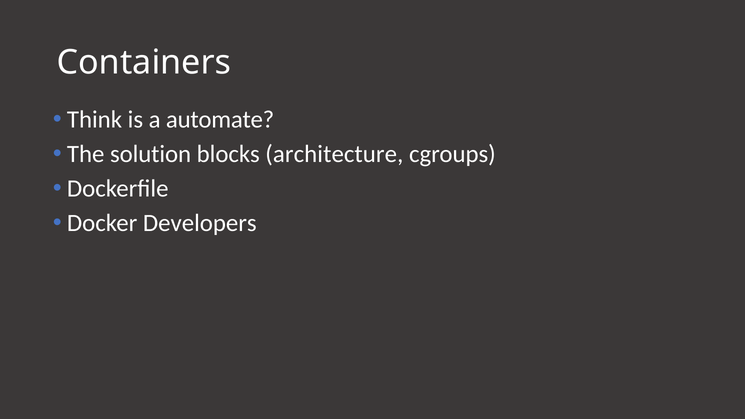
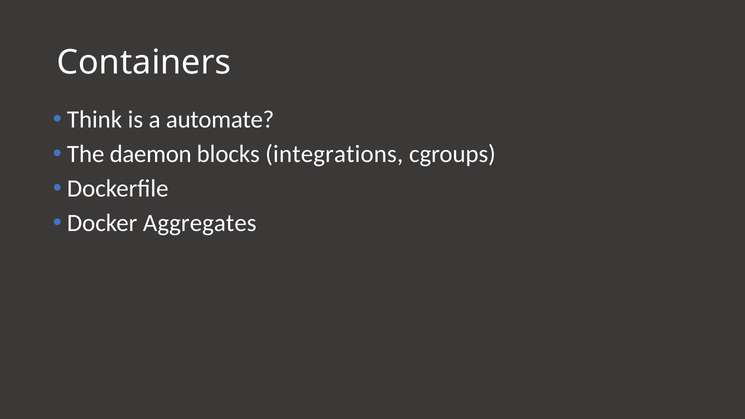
solution: solution -> daemon (151, 154)
architecture: architecture -> integrations (334, 154)
Developers: Developers -> Aggregates (200, 223)
